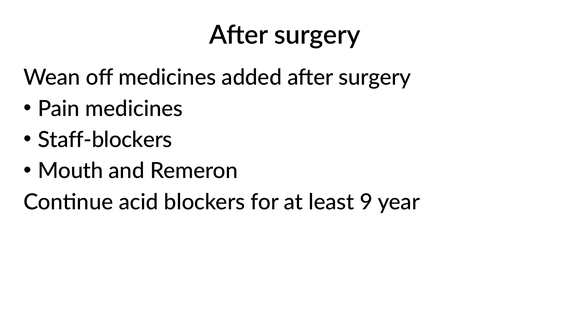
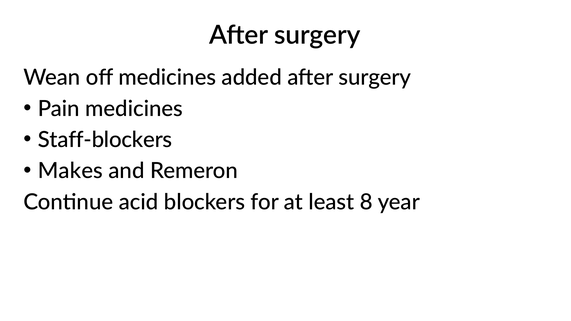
Mouth: Mouth -> Makes (70, 171)
9: 9 -> 8 (366, 202)
